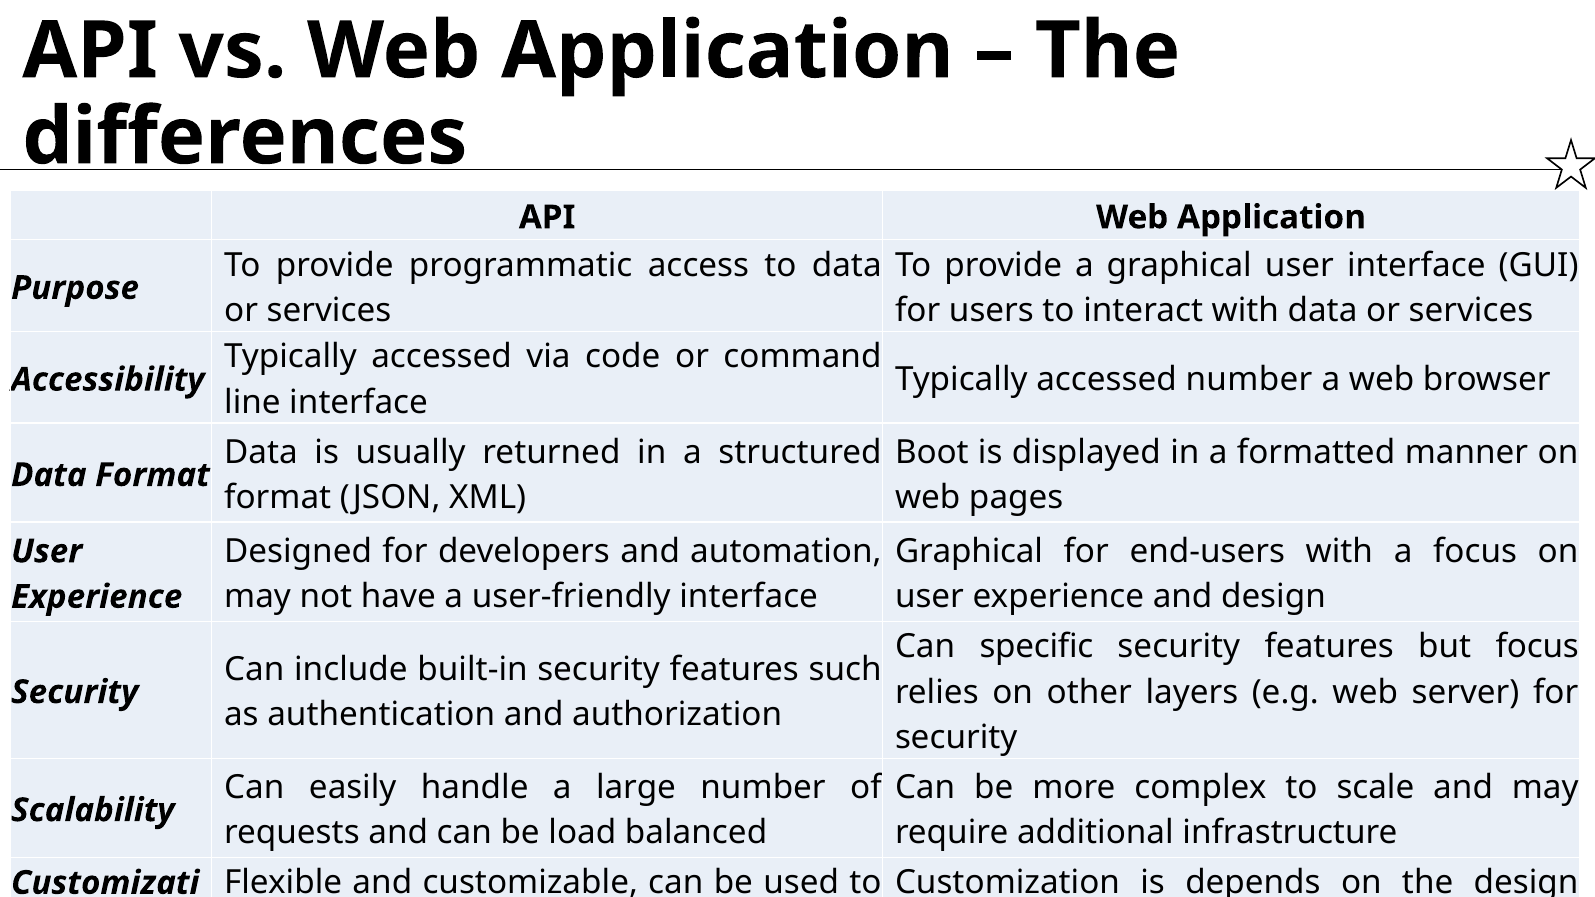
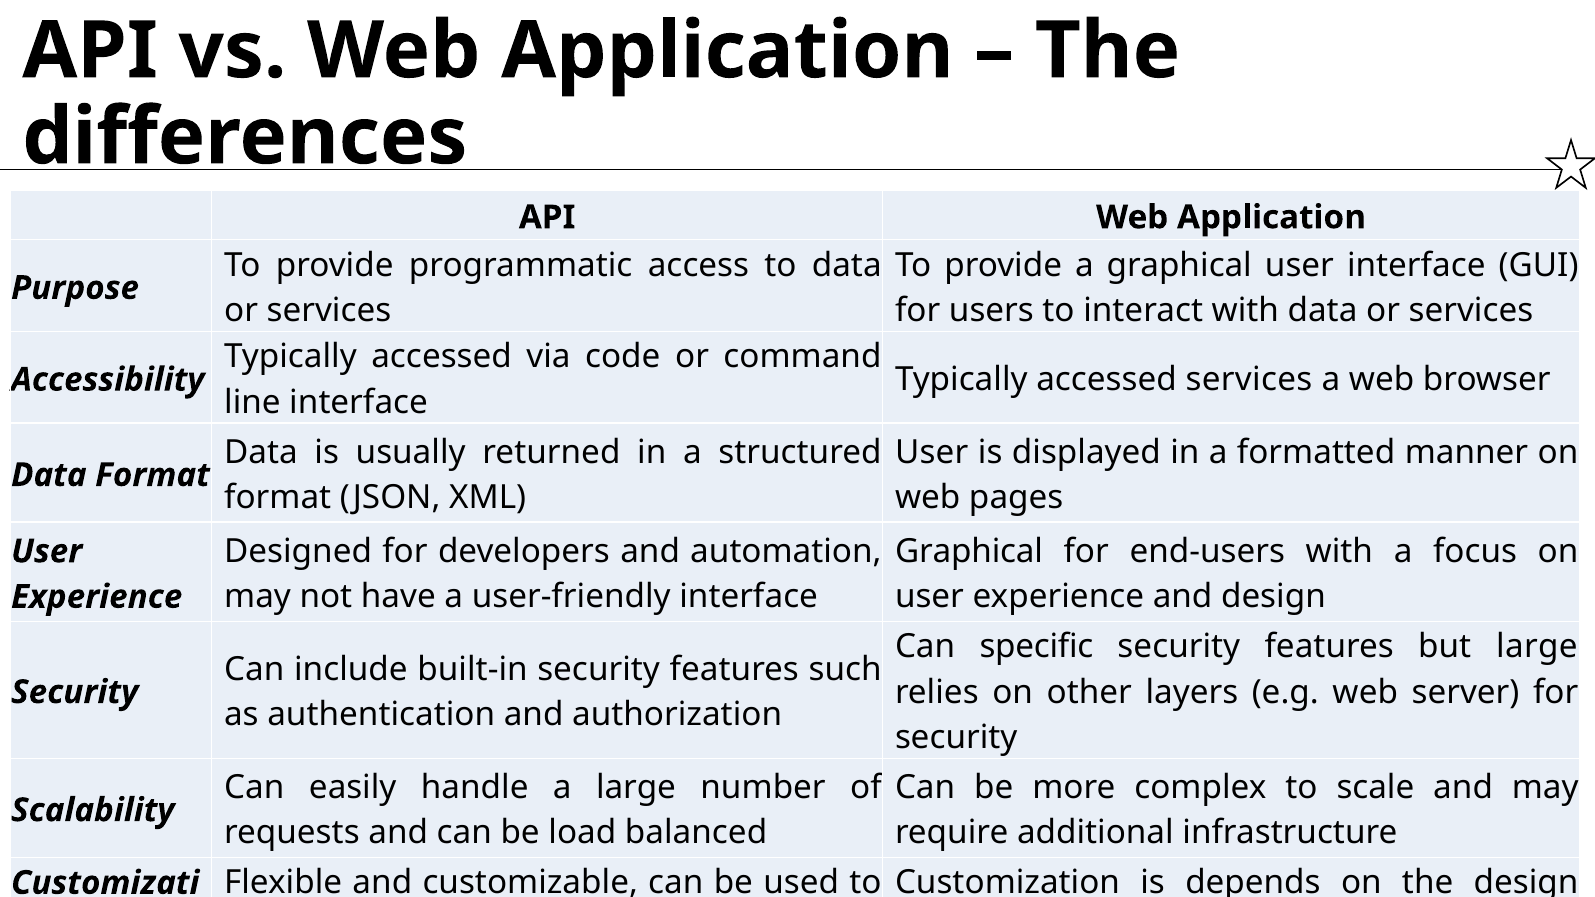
accessed number: number -> services (1249, 380)
Boot: Boot -> User (932, 452)
but focus: focus -> large (1537, 647)
